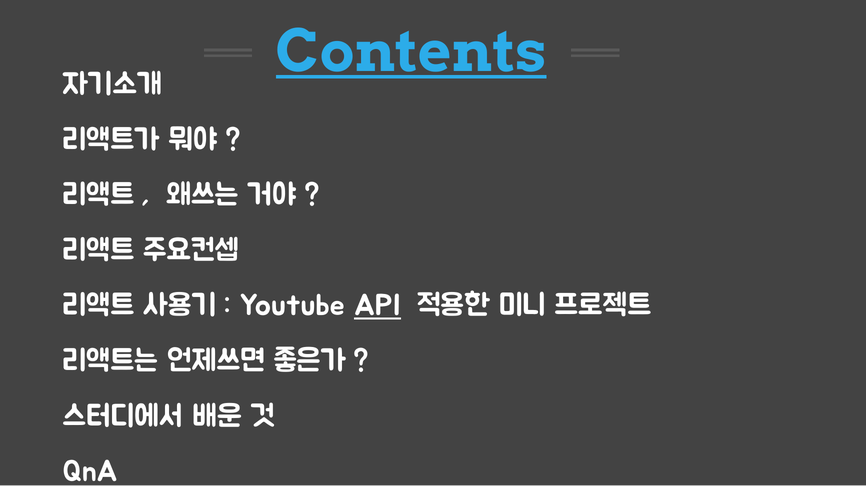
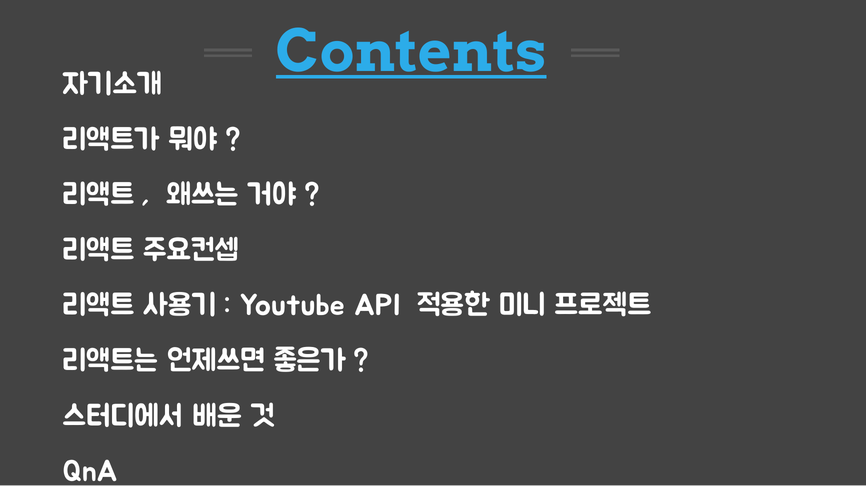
API underline: present -> none (378, 306)
